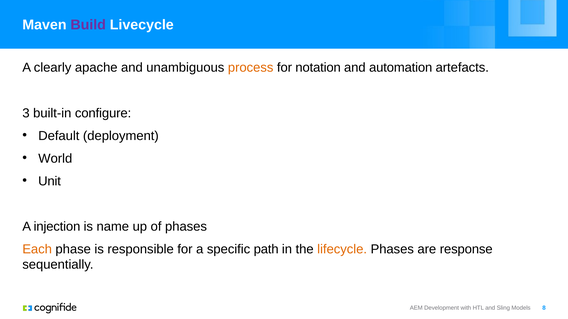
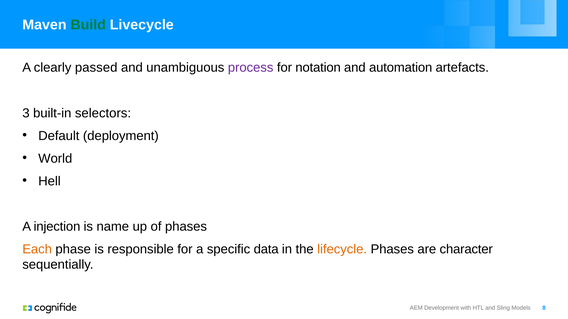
Build colour: purple -> green (88, 25)
apache: apache -> passed (96, 68)
process colour: orange -> purple (251, 68)
configure: configure -> selectors (103, 113)
Unit: Unit -> Hell (50, 181)
path: path -> data (266, 249)
response: response -> character (466, 249)
